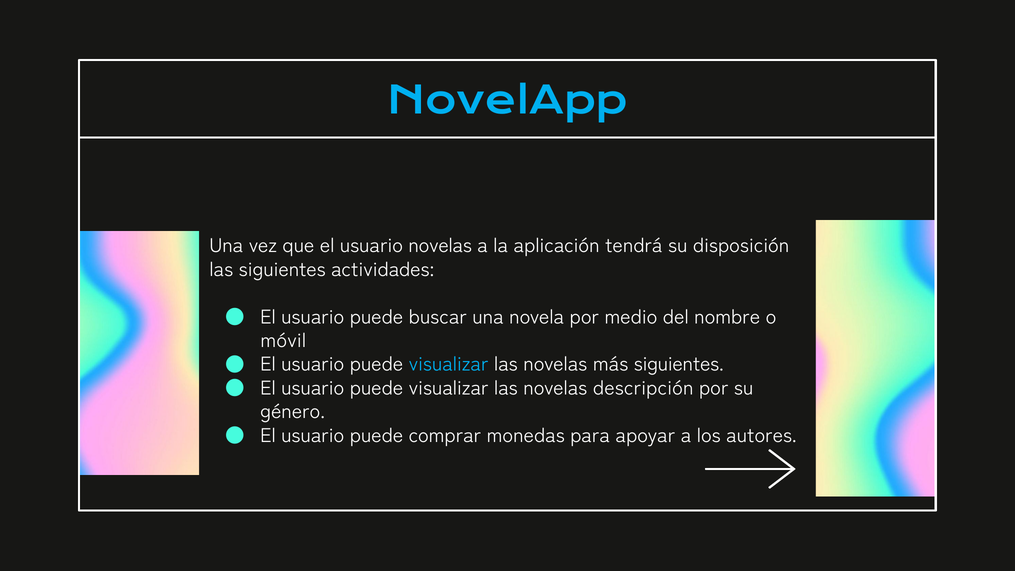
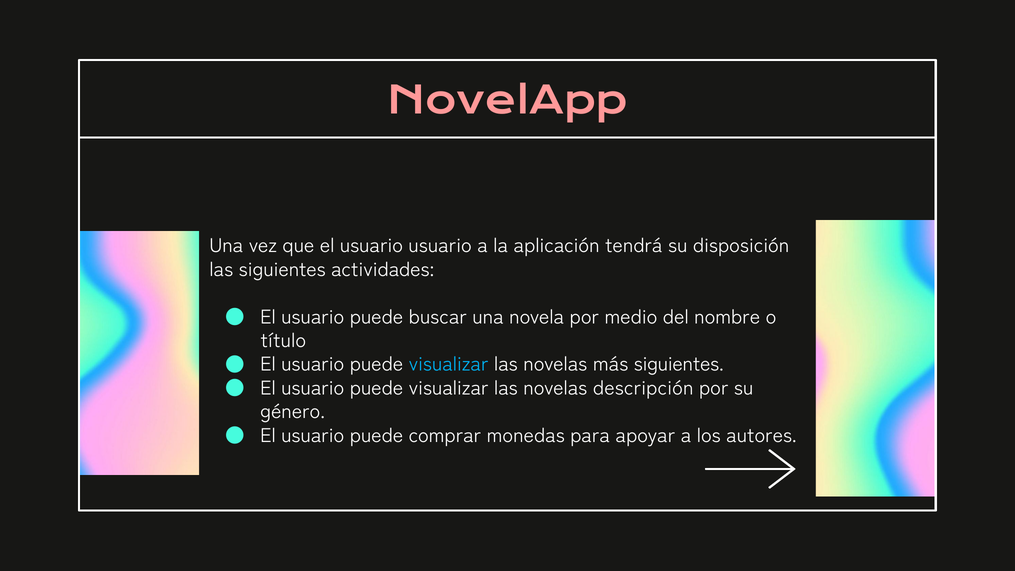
NovelApp colour: light blue -> pink (507, 101)
usuario novelas: novelas -> usuario (440, 246)
móvil: móvil -> título (283, 341)
